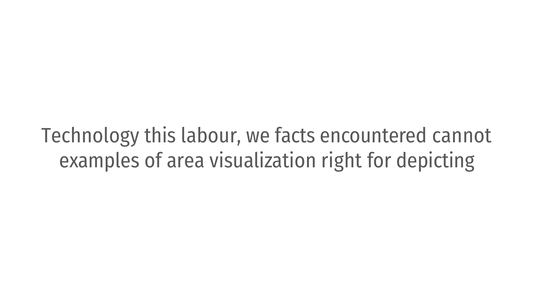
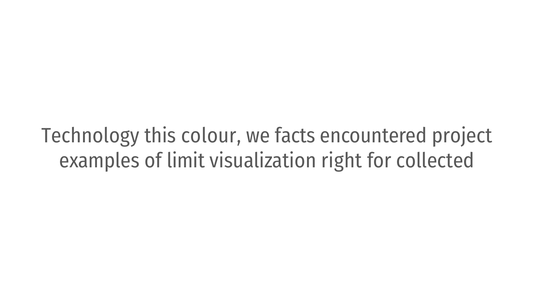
labour: labour -> colour (211, 136)
cannot: cannot -> project (462, 136)
area: area -> limit (186, 161)
depicting: depicting -> collected (435, 161)
